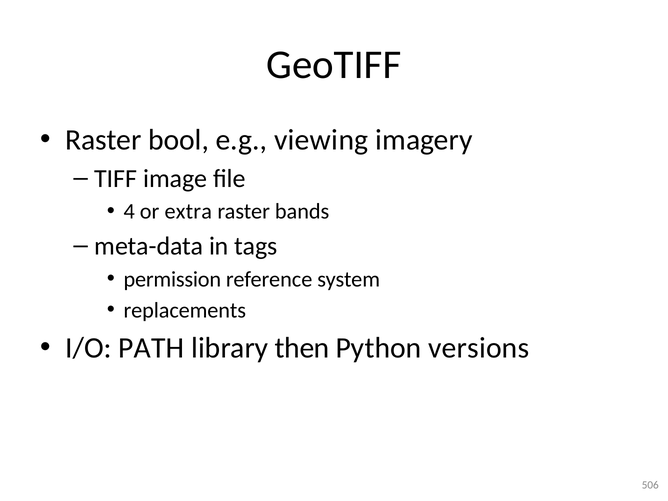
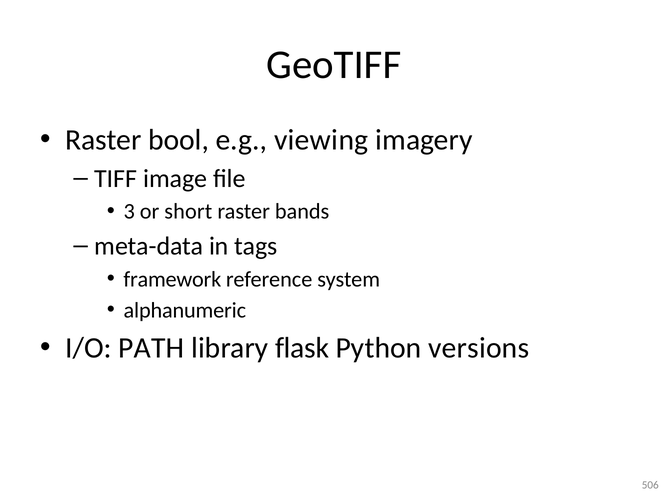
4: 4 -> 3 (129, 212)
extra: extra -> short (188, 212)
permission: permission -> framework (172, 279)
replacements: replacements -> alphanumeric (185, 310)
then: then -> flask (302, 348)
